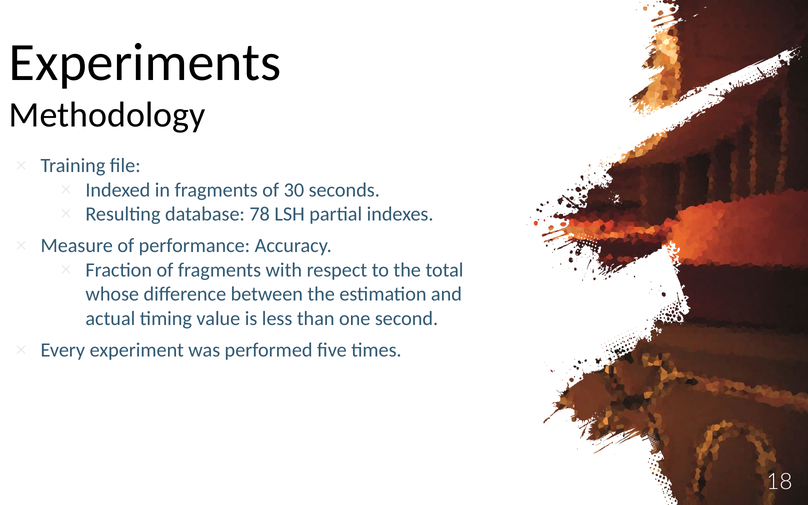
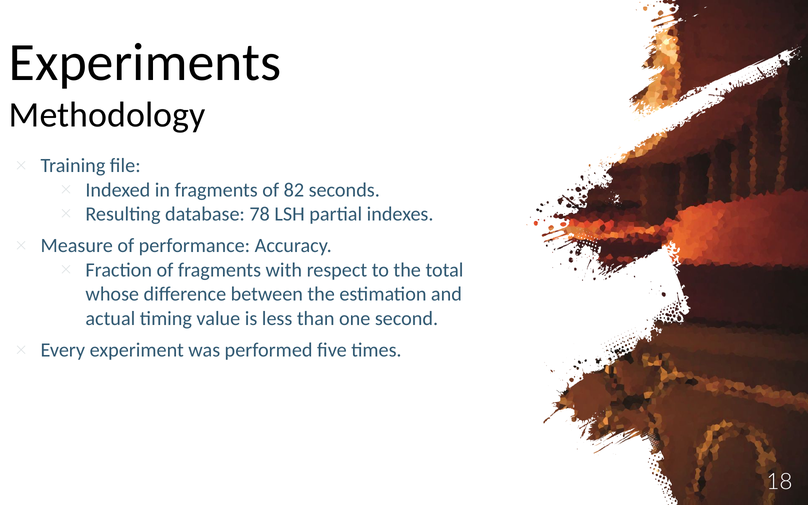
30: 30 -> 82 (294, 190)
